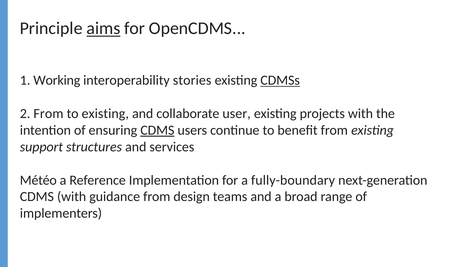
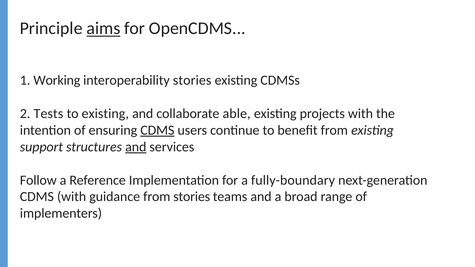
CDMSs underline: present -> none (280, 80)
2 From: From -> Tests (48, 114)
user: user -> able (237, 114)
and underline: none -> present (136, 147)
Météo: Météo -> Follow (38, 180)
from design: design -> stories (192, 197)
